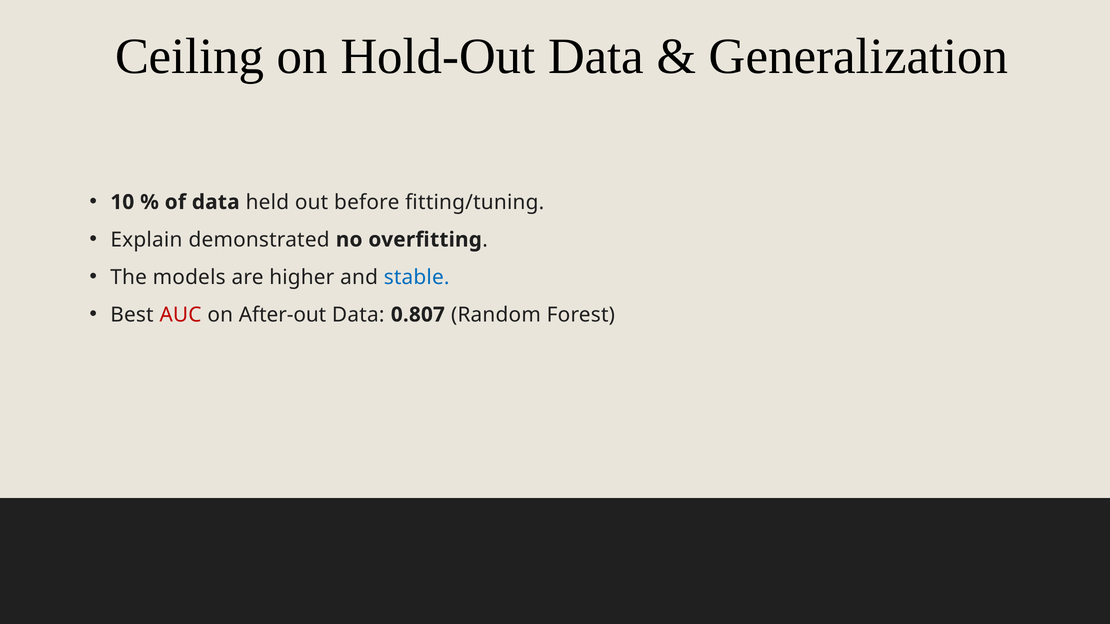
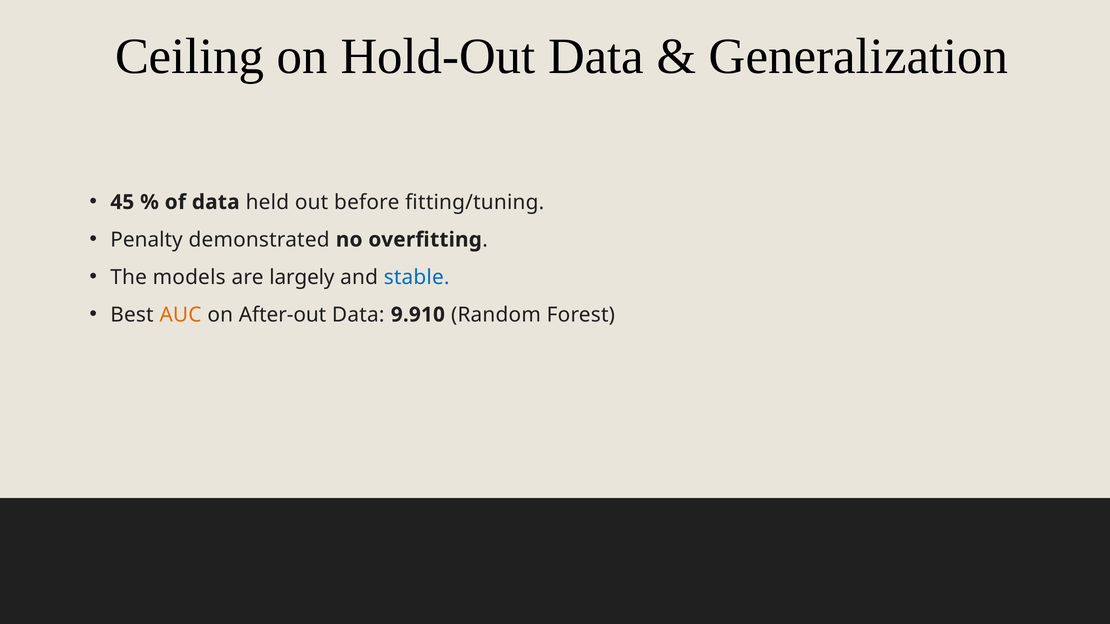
10: 10 -> 45 (122, 202)
Explain: Explain -> Penalty (147, 240)
higher: higher -> largely (302, 277)
AUC colour: red -> orange (180, 315)
0.807: 0.807 -> 9.910 (418, 315)
